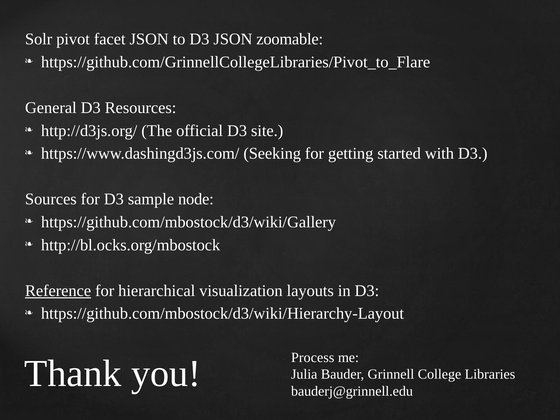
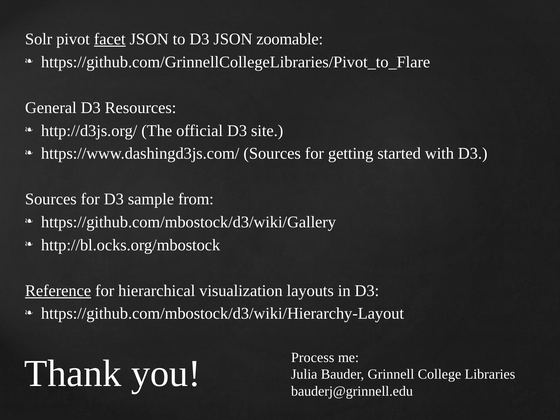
facet underline: none -> present (110, 39)
https://www.dashingd3js.com/ Seeking: Seeking -> Sources (272, 154)
node: node -> from (196, 199)
